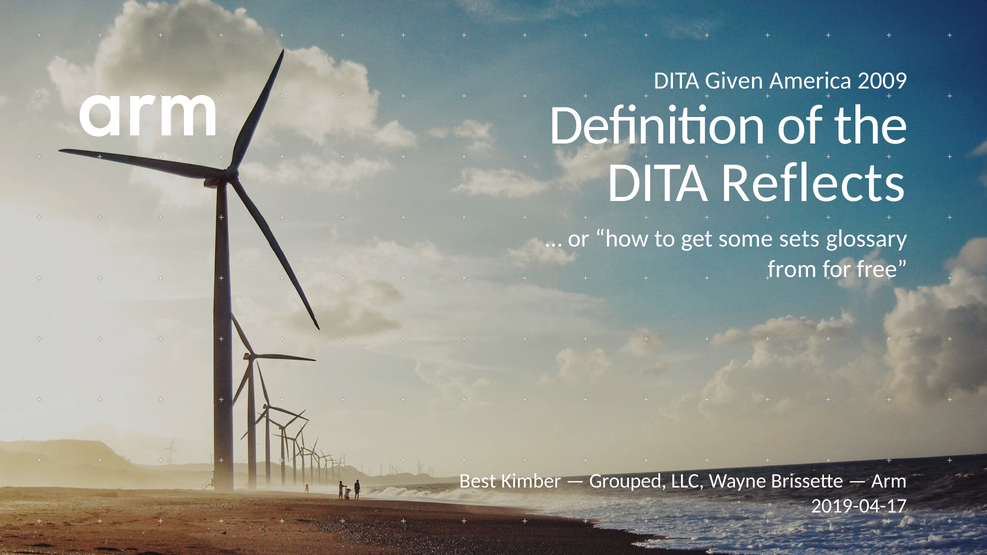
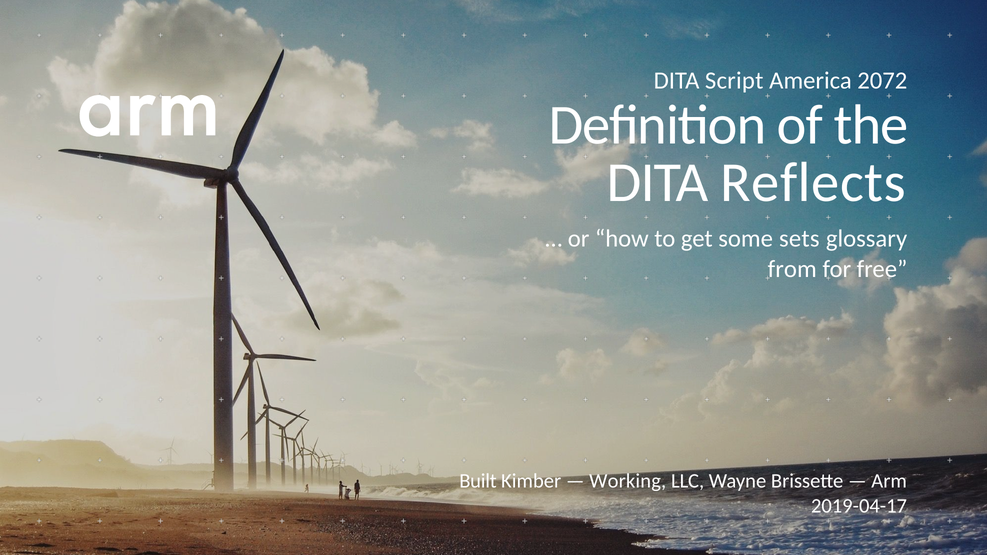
Given: Given -> Script (734, 80)
2009: 2009 -> 2072 (882, 80)
Best: Best -> Built (478, 481)
Grouped: Grouped -> Working (628, 481)
